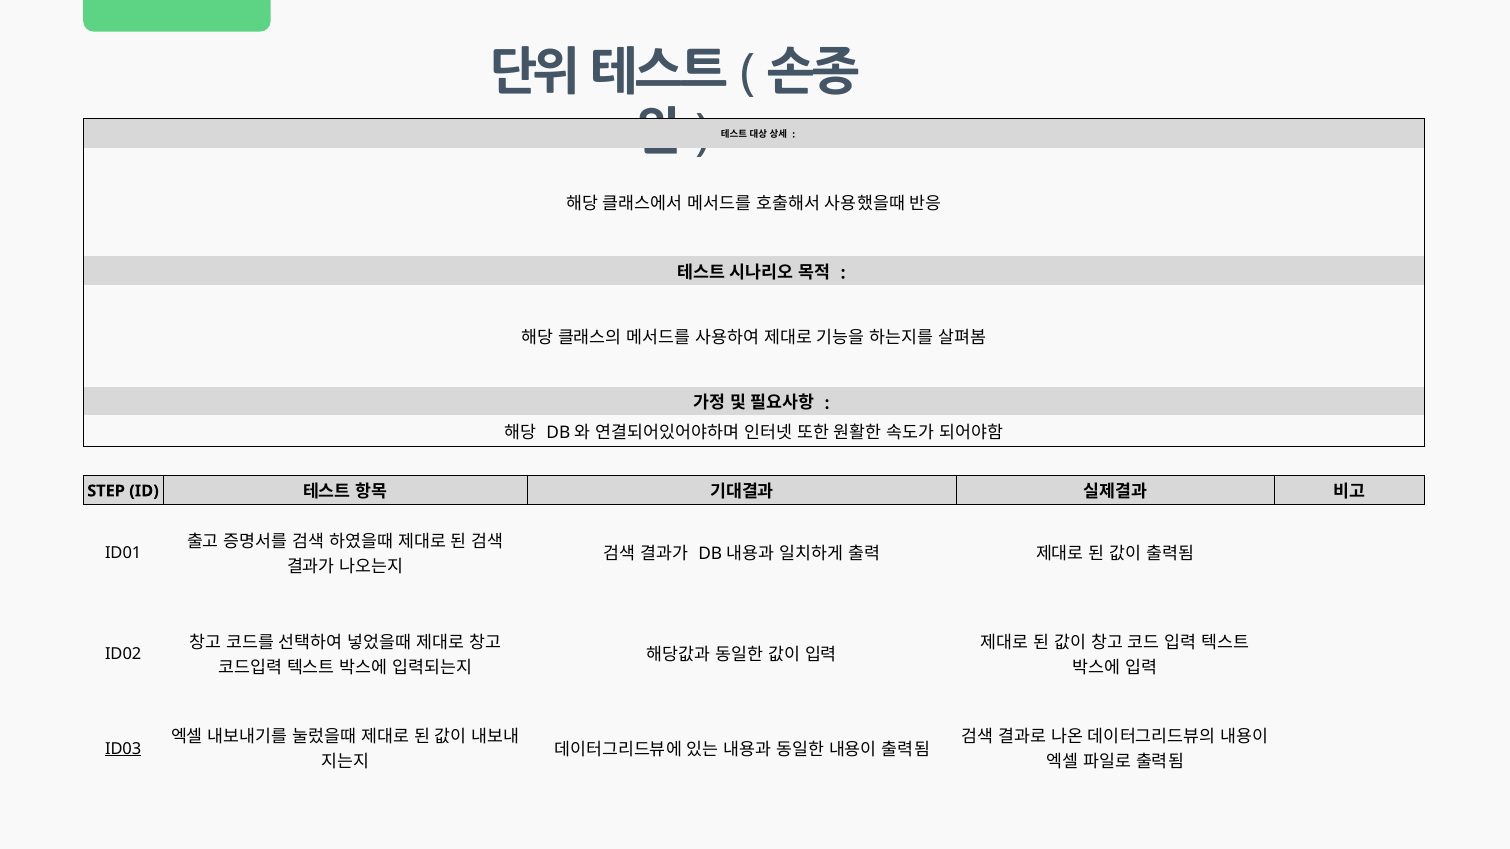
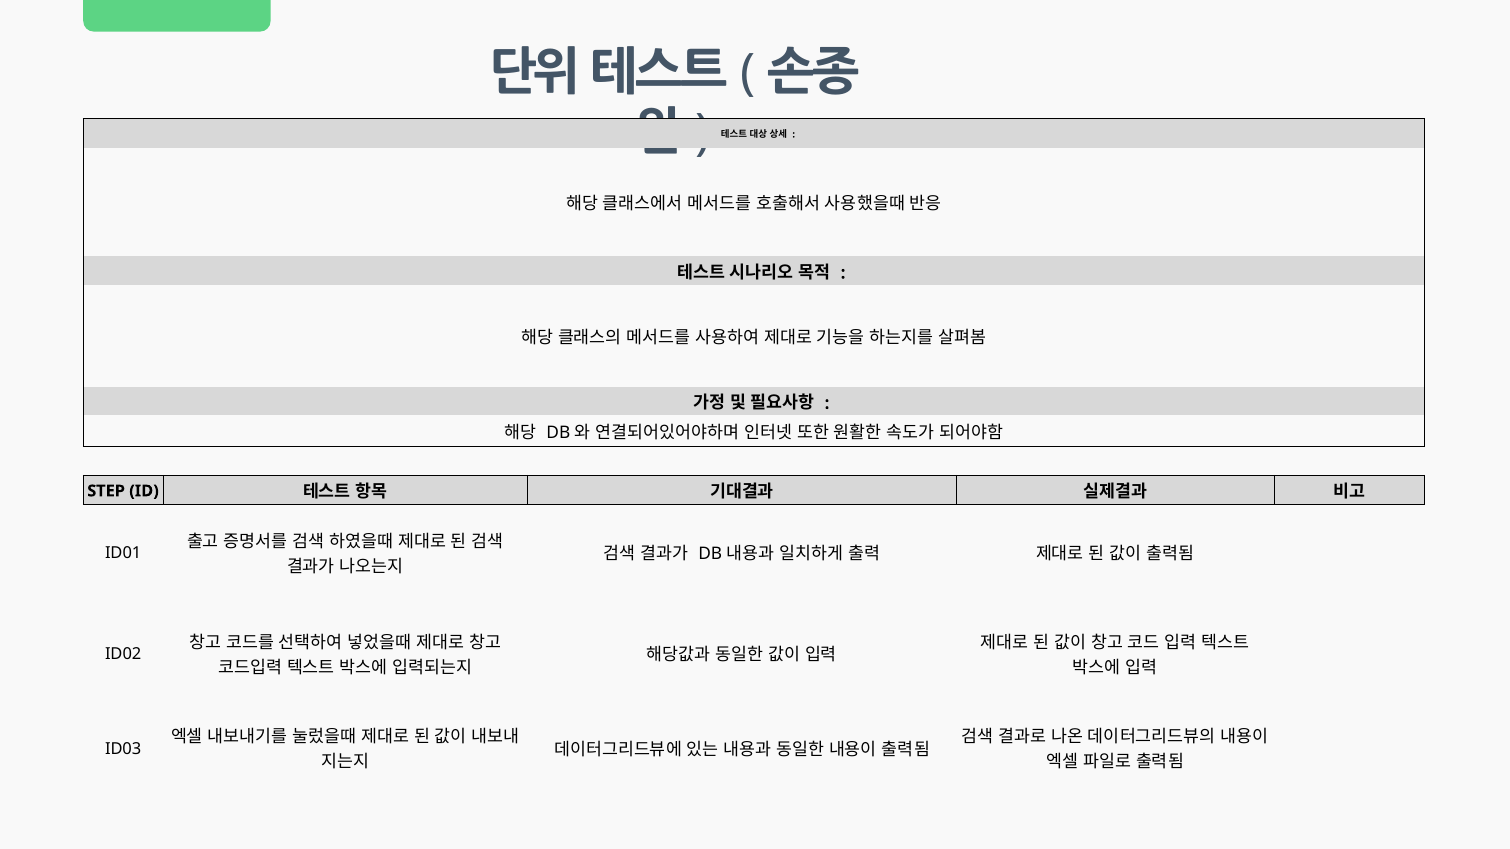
ID03 underline: present -> none (123, 749)
